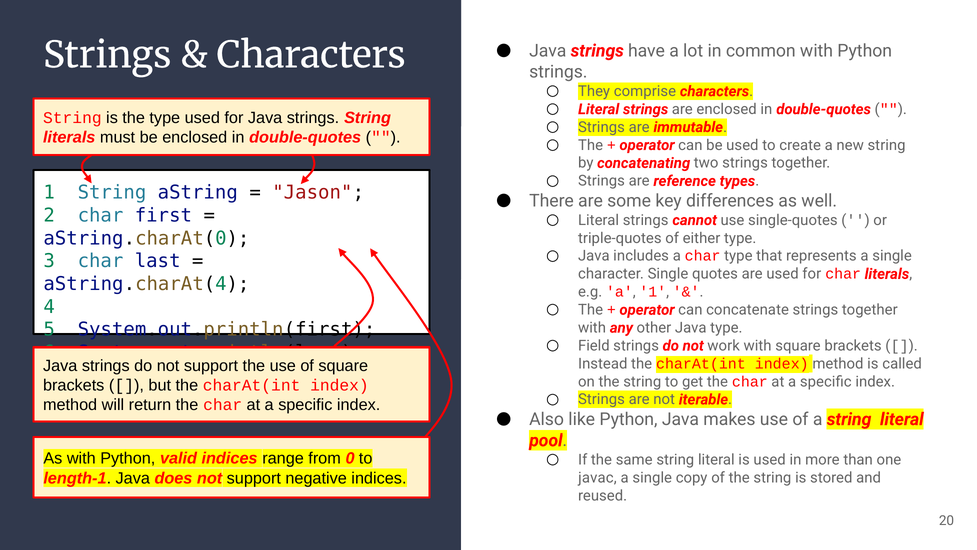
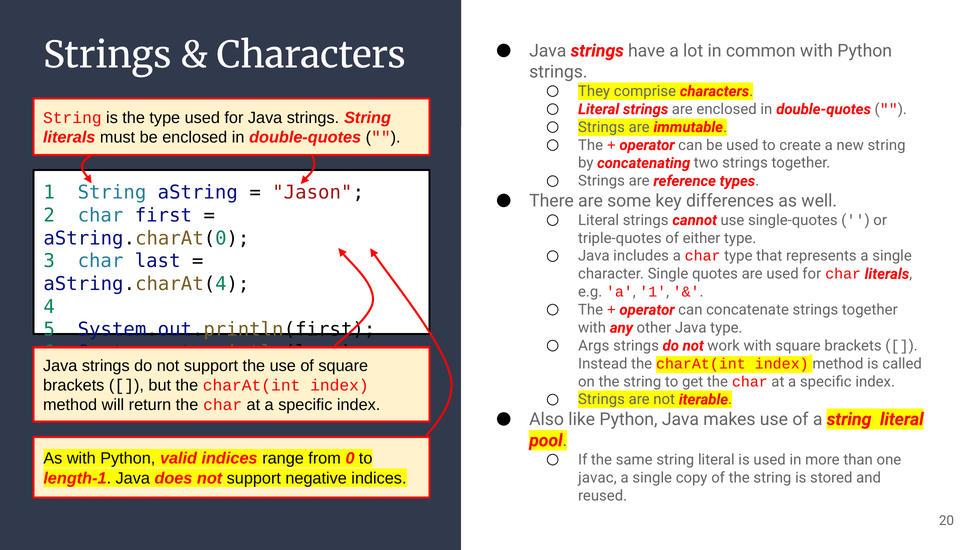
Field: Field -> Args (594, 345)
